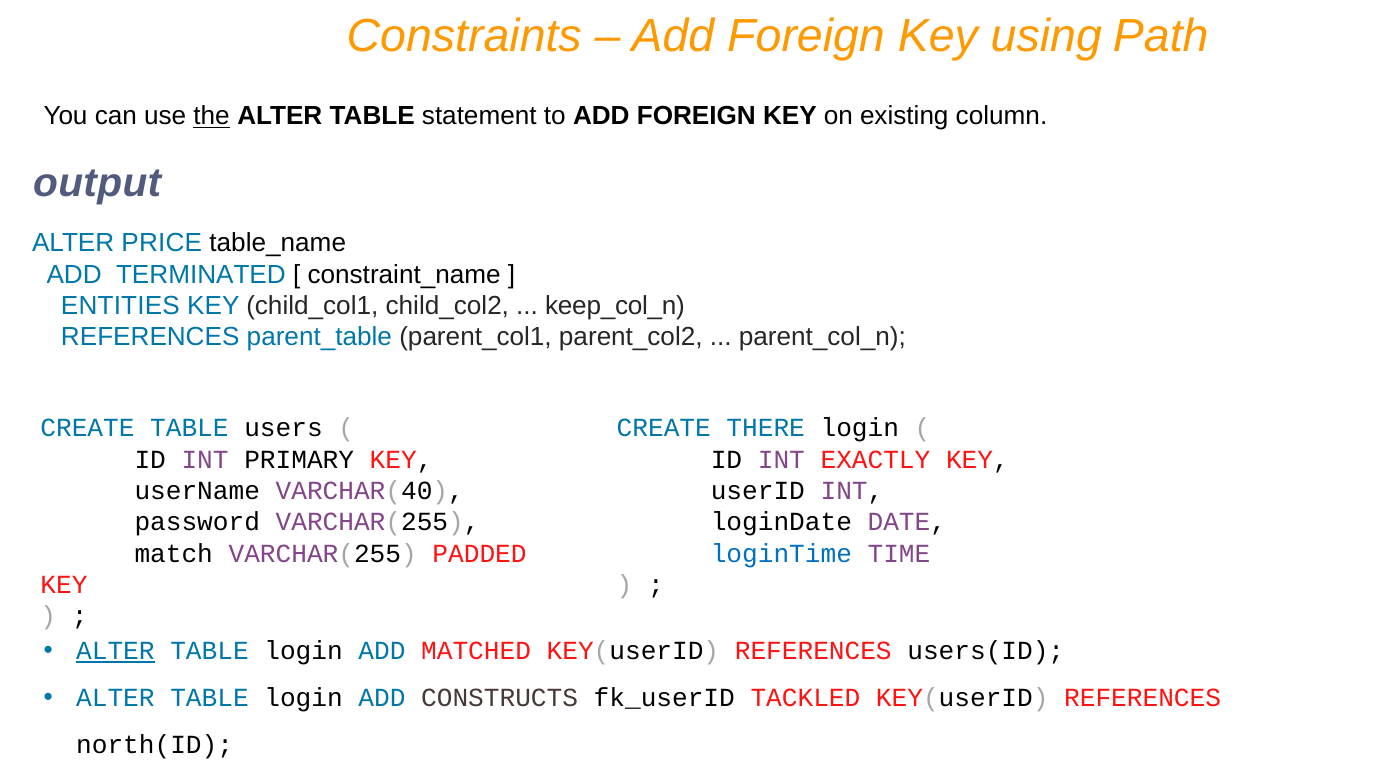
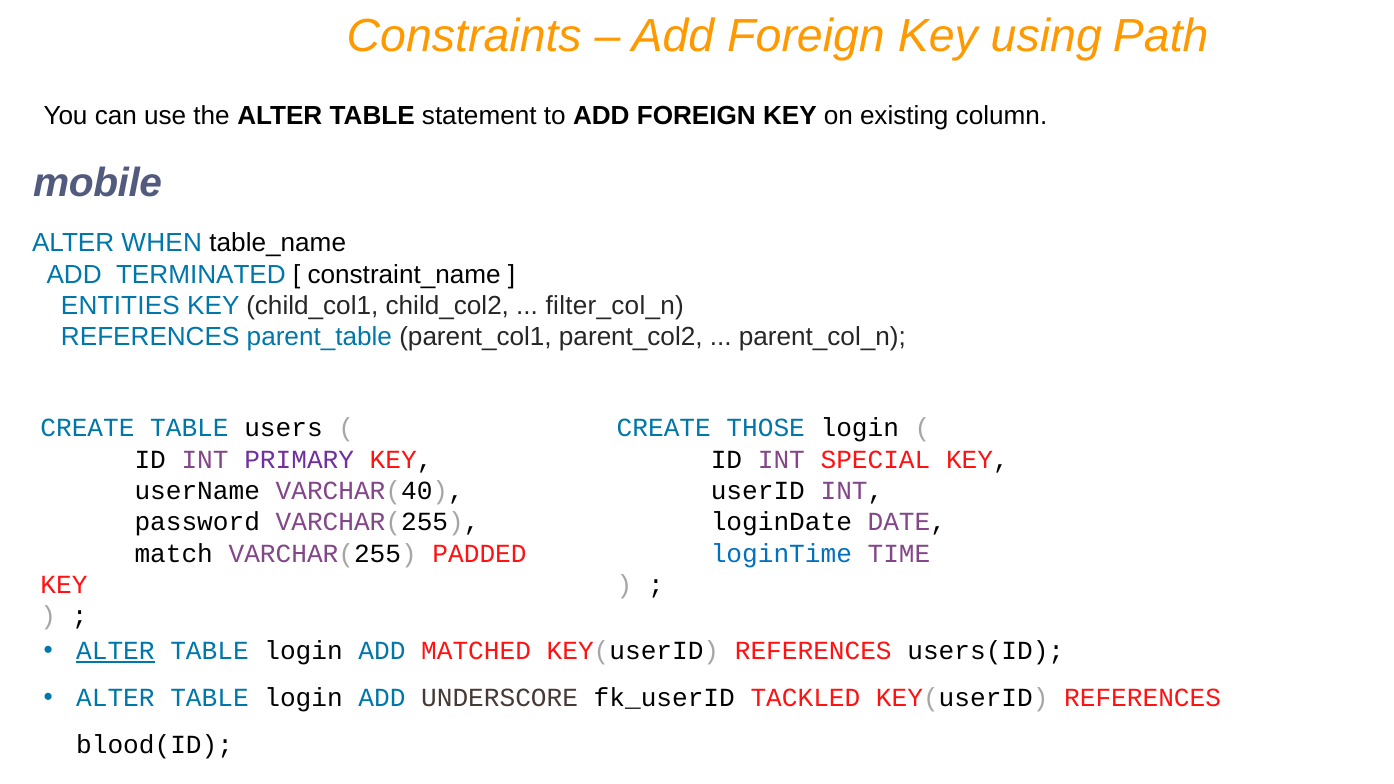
the underline: present -> none (212, 116)
output: output -> mobile (98, 183)
PRICE: PRICE -> WHEN (162, 243)
keep_col_n: keep_col_n -> filter_col_n (615, 306)
THERE: THERE -> THOSE (766, 428)
PRIMARY colour: black -> purple (299, 459)
EXACTLY: EXACTLY -> SPECIAL (875, 459)
CONSTRUCTS: CONSTRUCTS -> UNDERSCORE (500, 698)
north(ID: north(ID -> blood(ID (155, 745)
